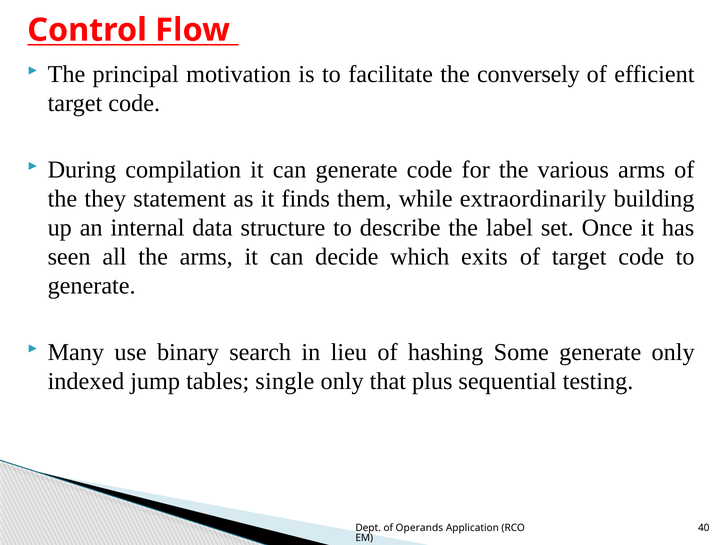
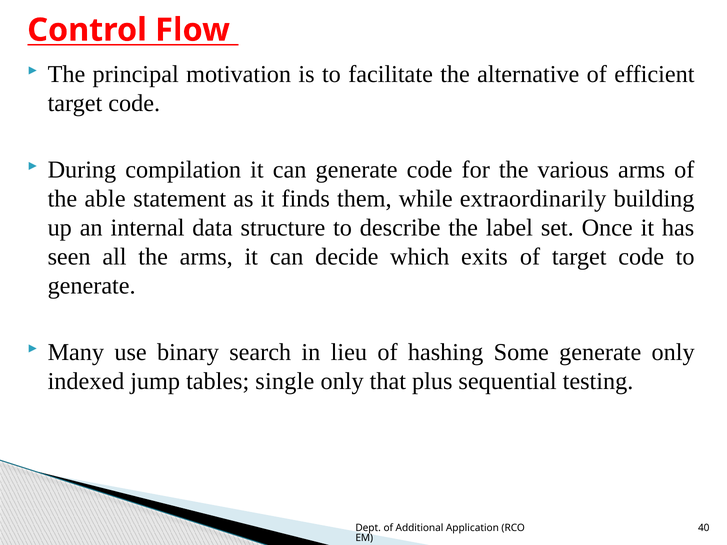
conversely: conversely -> alternative (528, 74)
they: they -> able (105, 199)
Operands: Operands -> Additional (419, 528)
